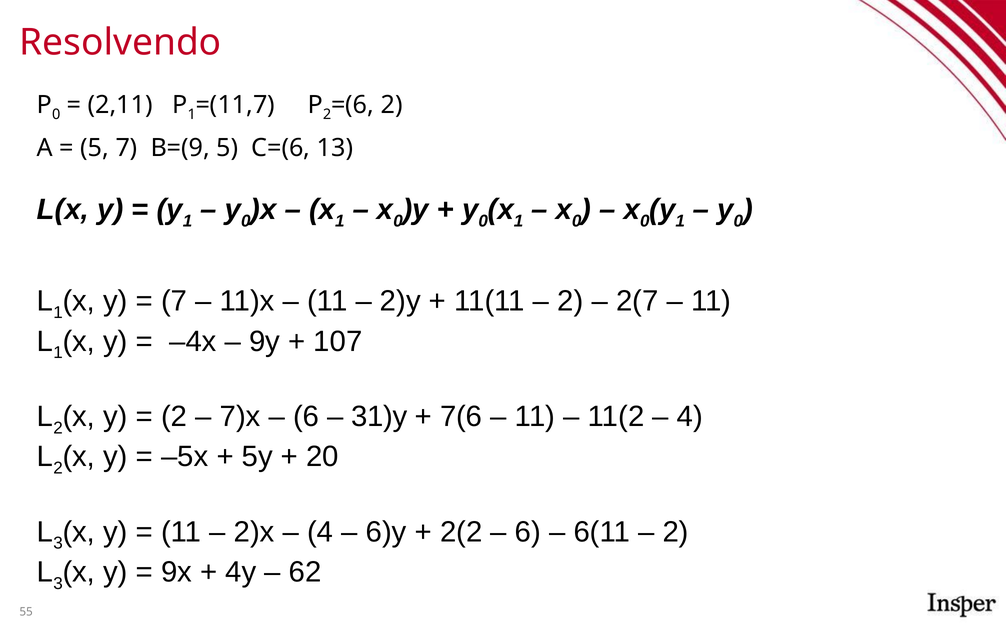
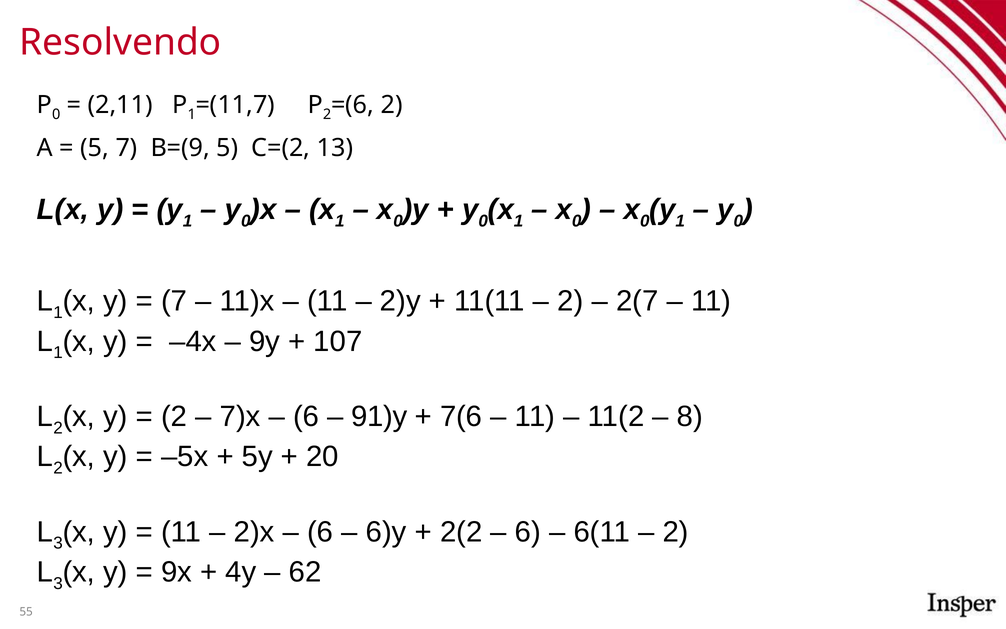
C=(6: C=(6 -> C=(2 (281, 148)
31)y: 31)y -> 91)y (379, 416)
4: 4 -> 8 (690, 416)
4: 4 -> 6 (320, 532)
